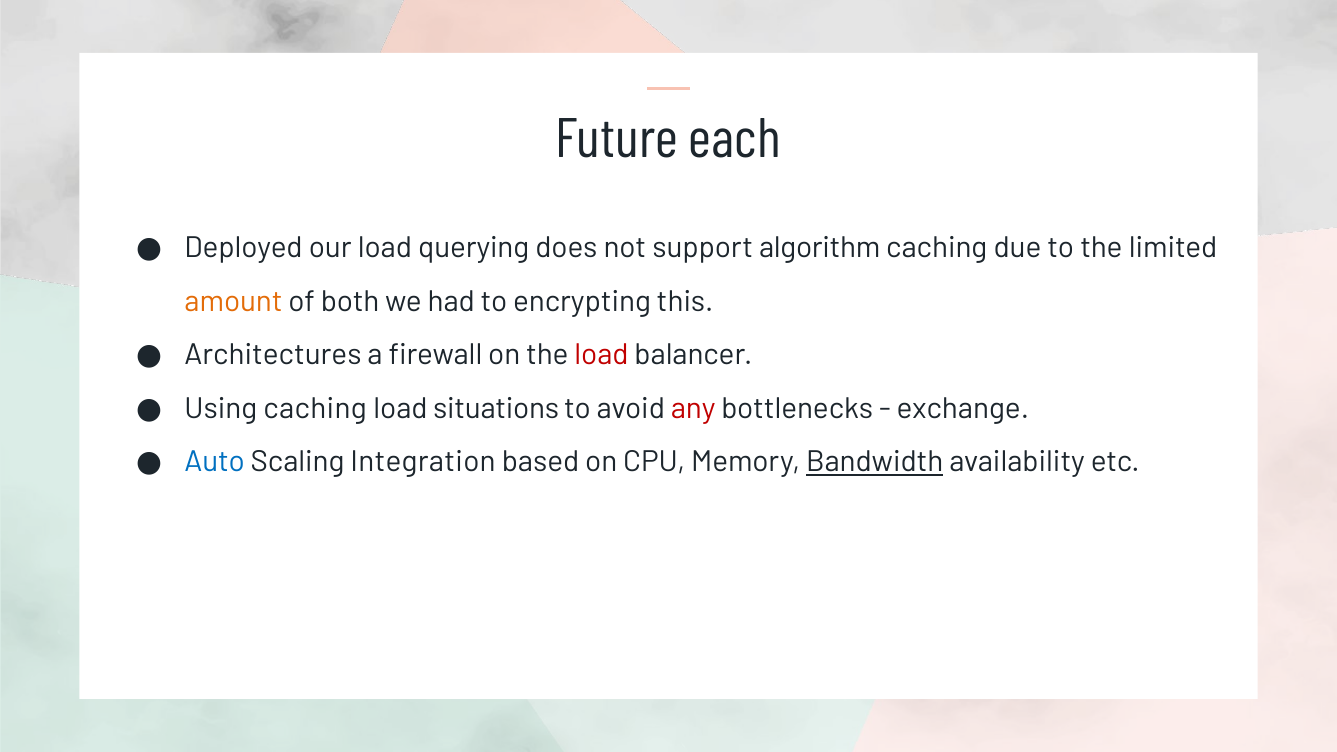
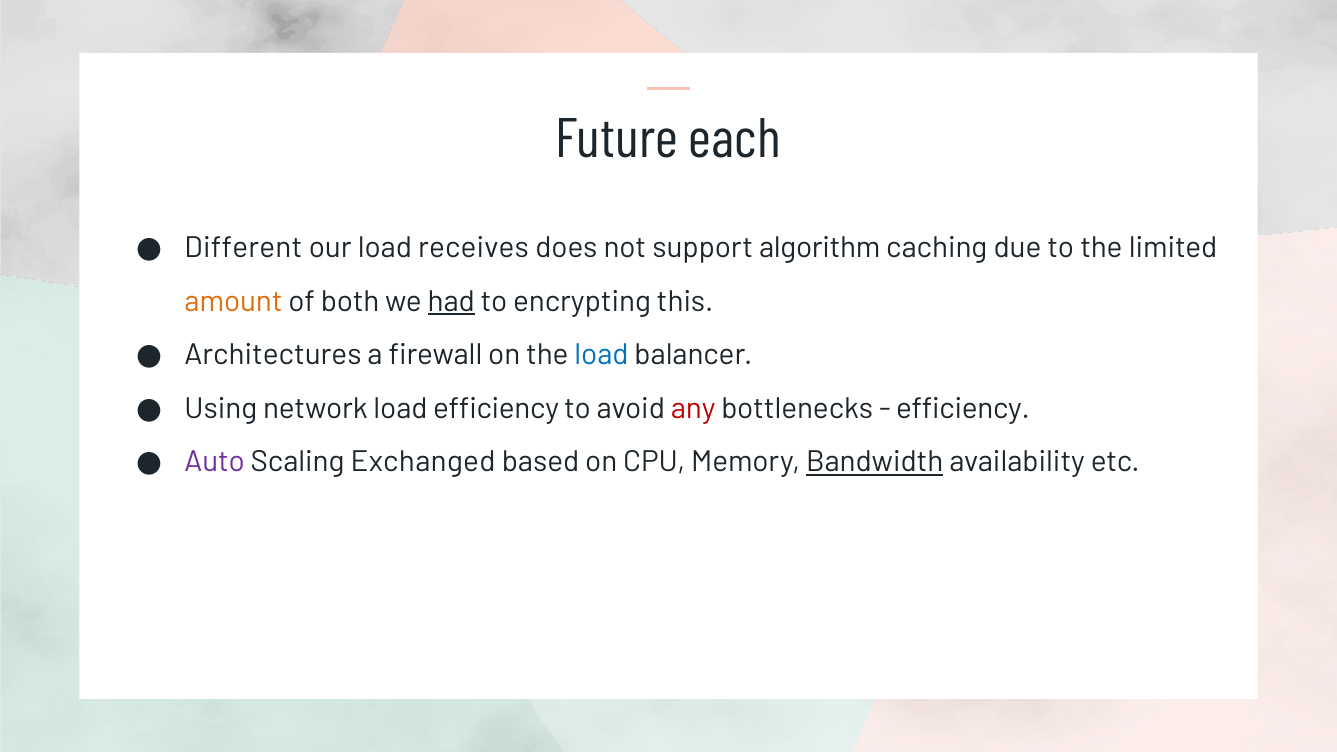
Deployed: Deployed -> Different (243, 248)
querying: querying -> receives (474, 248)
had underline: none -> present (451, 302)
load colour: red -> blue (602, 355)
Using caching: caching -> network (315, 409)
load situations: situations -> efficiency (496, 409)
exchange: exchange -> efficiency (963, 409)
Auto colour: blue -> purple (215, 462)
Integration: Integration -> Exchanged (423, 462)
